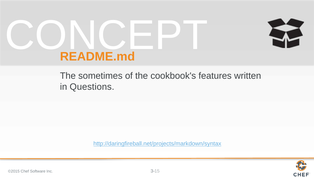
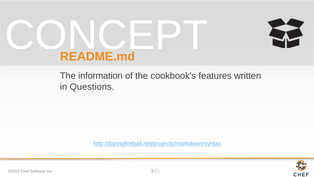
sometimes: sometimes -> information (100, 76)
